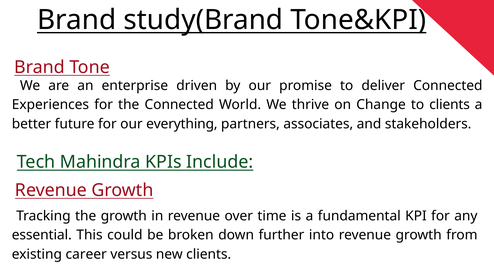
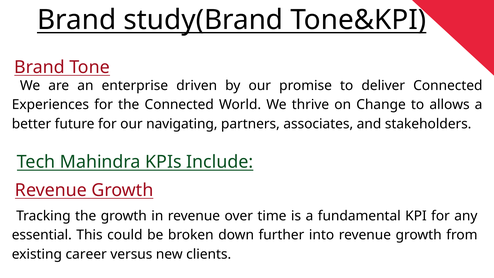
to clients: clients -> allows (450, 105)
everything: everything -> navigating (182, 124)
